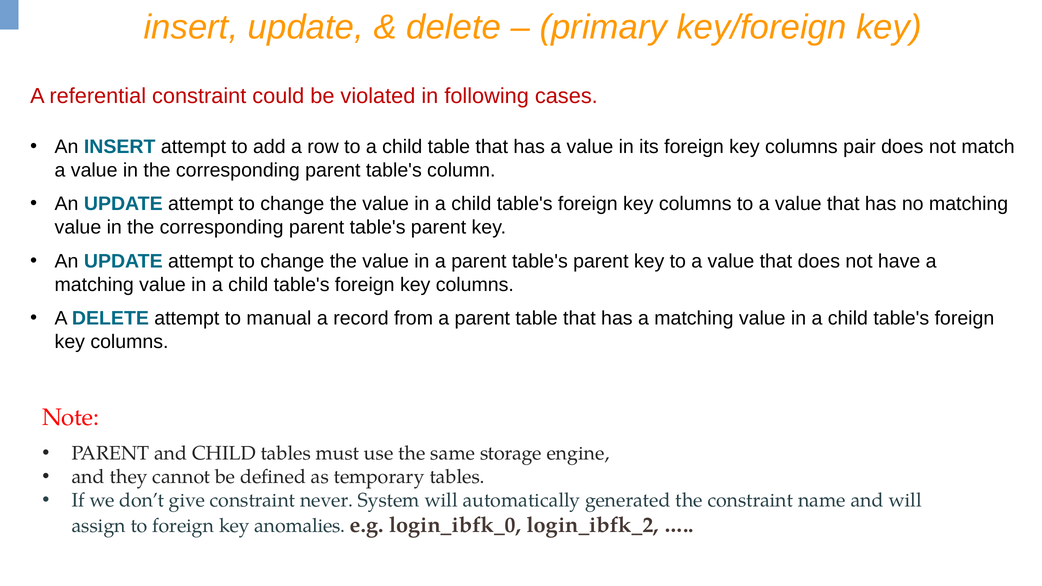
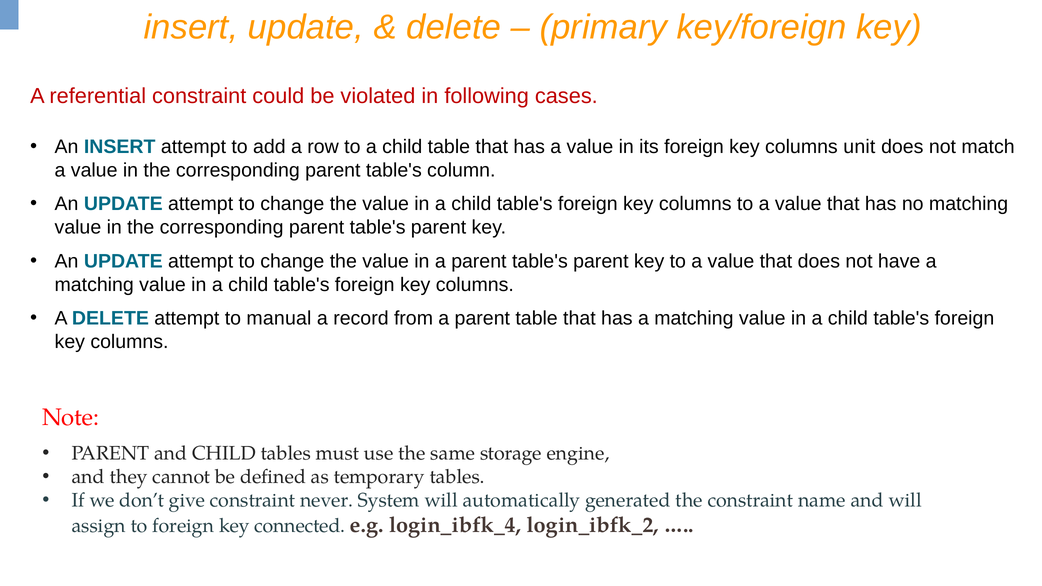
pair: pair -> unit (859, 147)
anomalies: anomalies -> connected (300, 526)
login_ibfk_0: login_ibfk_0 -> login_ibfk_4 (455, 525)
